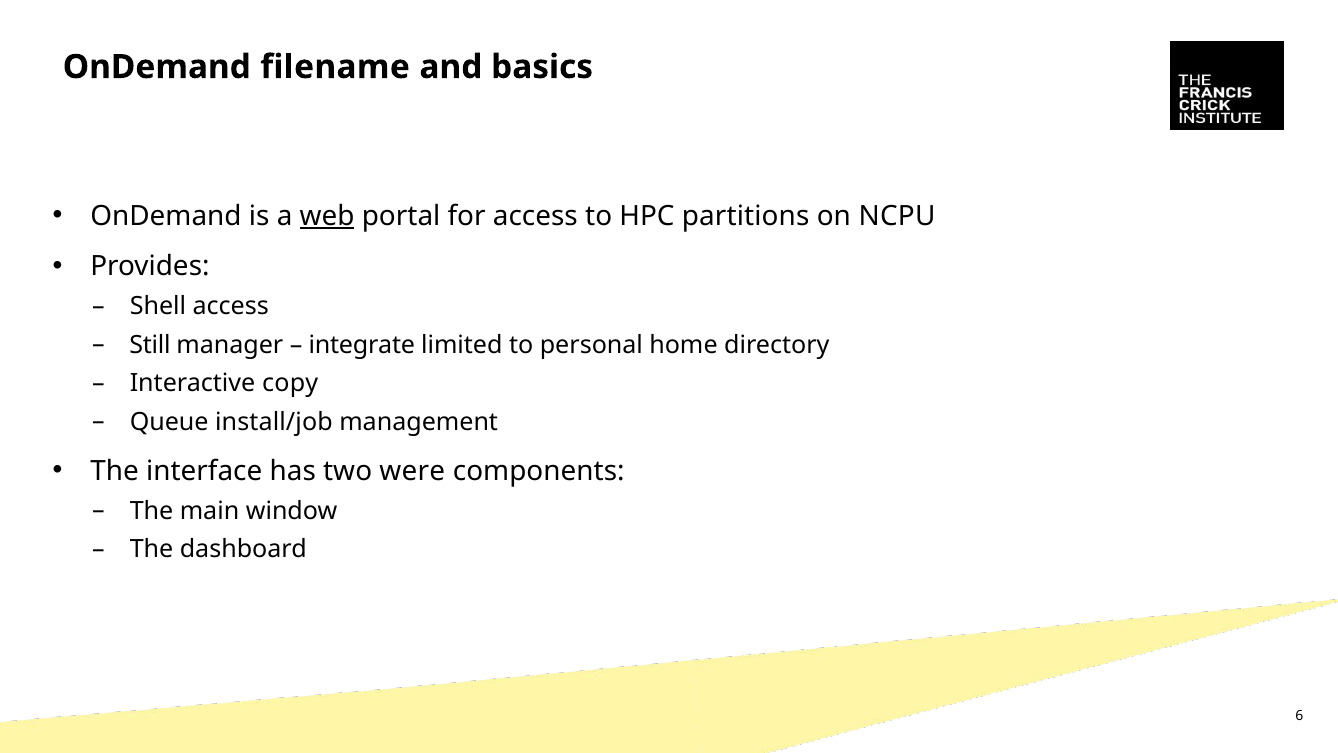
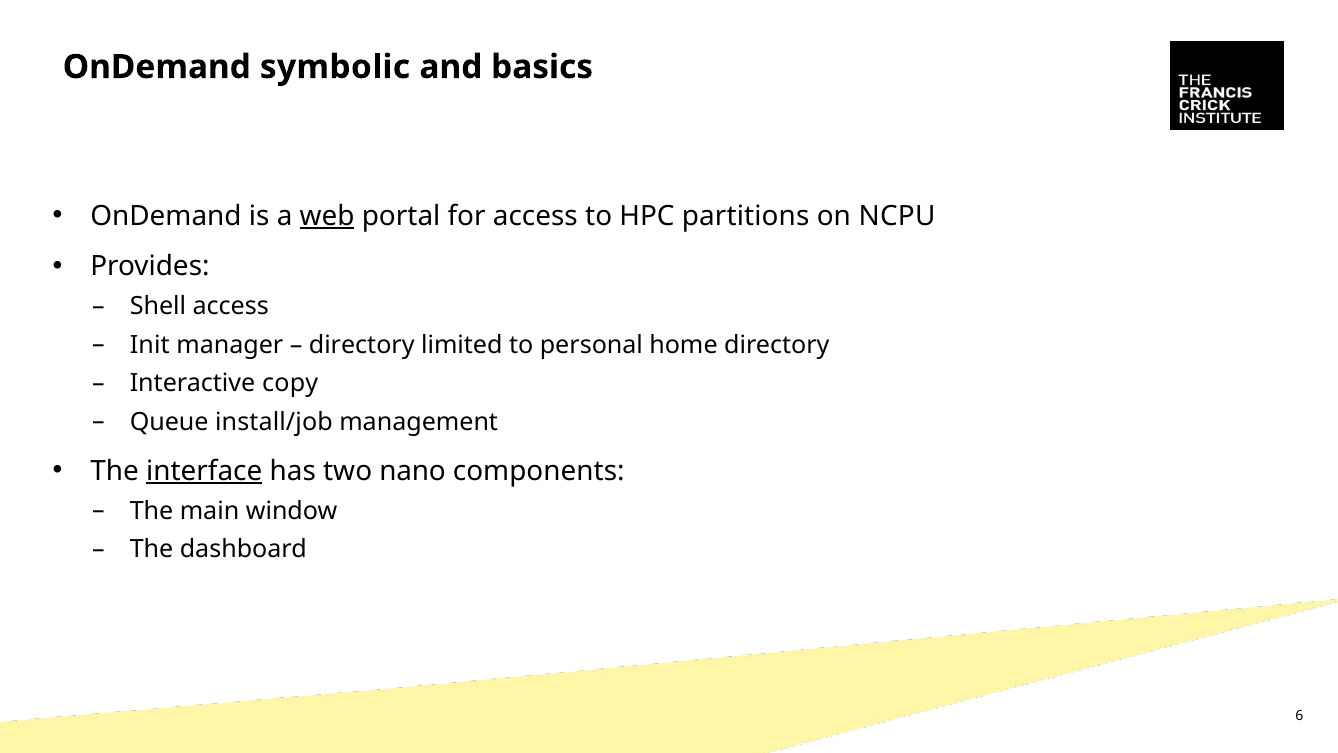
filename: filename -> symbolic (335, 67)
Still: Still -> Init (150, 345)
integrate: integrate -> directory (362, 345)
interface underline: none -> present (204, 471)
were: were -> nano (413, 471)
